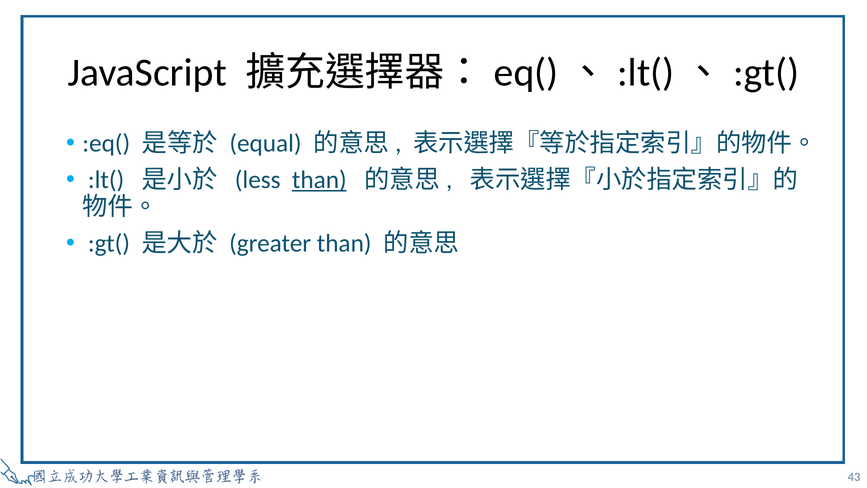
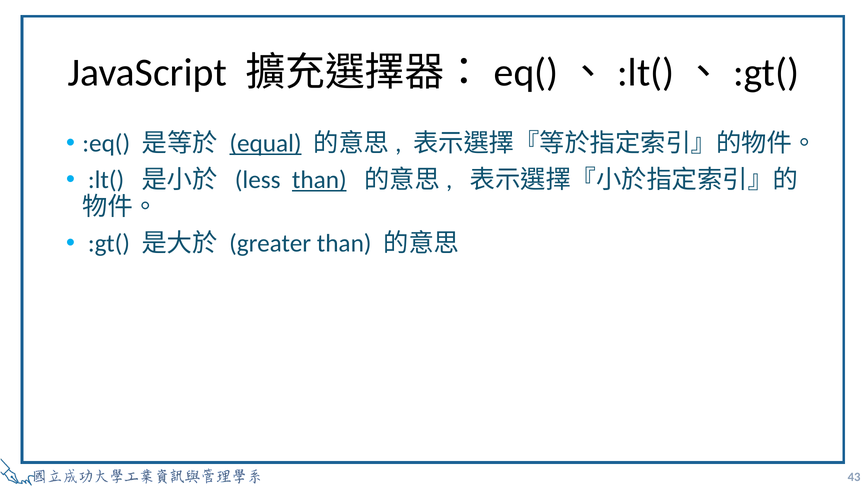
equal underline: none -> present (266, 143)
